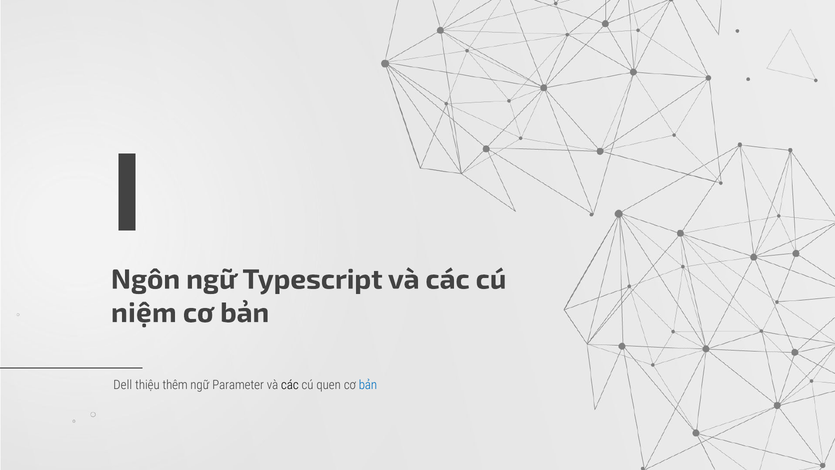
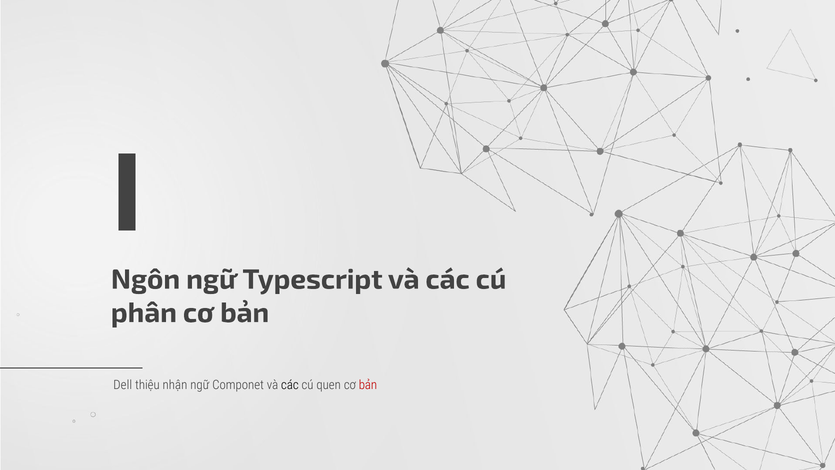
niệm: niệm -> phân (144, 313)
thêm: thêm -> nhận (175, 385)
Parameter: Parameter -> Componet (238, 385)
bản colour: blue -> red (368, 385)
